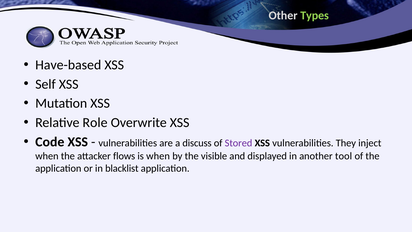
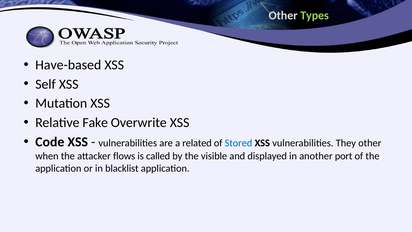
Role: Role -> Fake (95, 123)
discuss: discuss -> related (197, 143)
Stored colour: purple -> blue (238, 143)
They inject: inject -> other (370, 143)
is when: when -> called (158, 156)
tool: tool -> port (344, 156)
